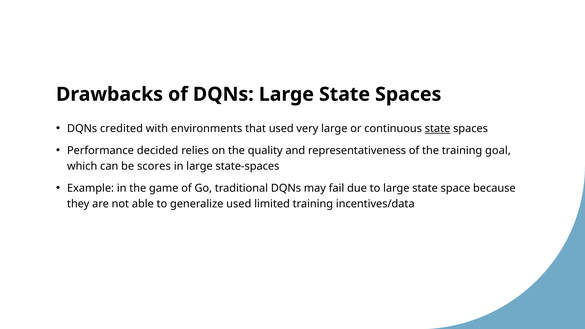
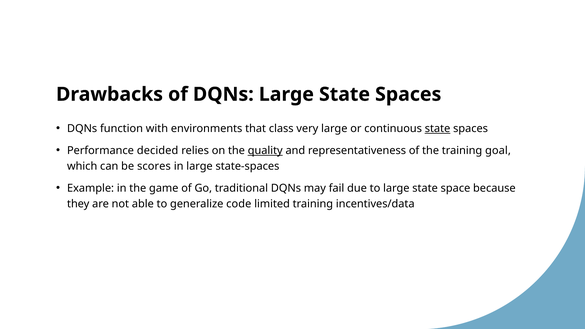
credited: credited -> function (122, 129)
that used: used -> class (281, 129)
quality underline: none -> present (265, 151)
generalize used: used -> code (239, 204)
